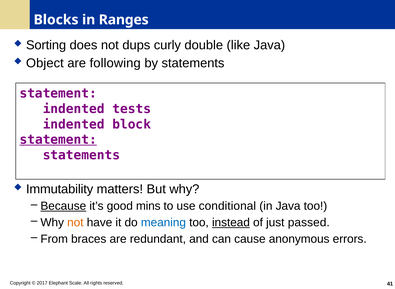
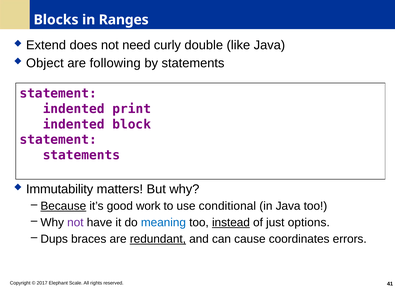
Sorting: Sorting -> Extend (46, 45)
dups: dups -> need (136, 45)
tests: tests -> print (132, 109)
statement underline: present -> none (58, 140)
mins: mins -> work (148, 206)
not colour: orange -> purple (75, 223)
passed: passed -> options (309, 223)
From: From -> Dups (54, 239)
redundant underline: none -> present (158, 239)
anonymous: anonymous -> coordinates (299, 239)
